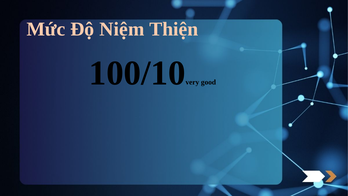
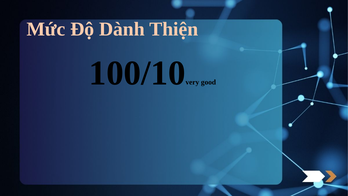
Niệm: Niệm -> Dành (122, 29)
